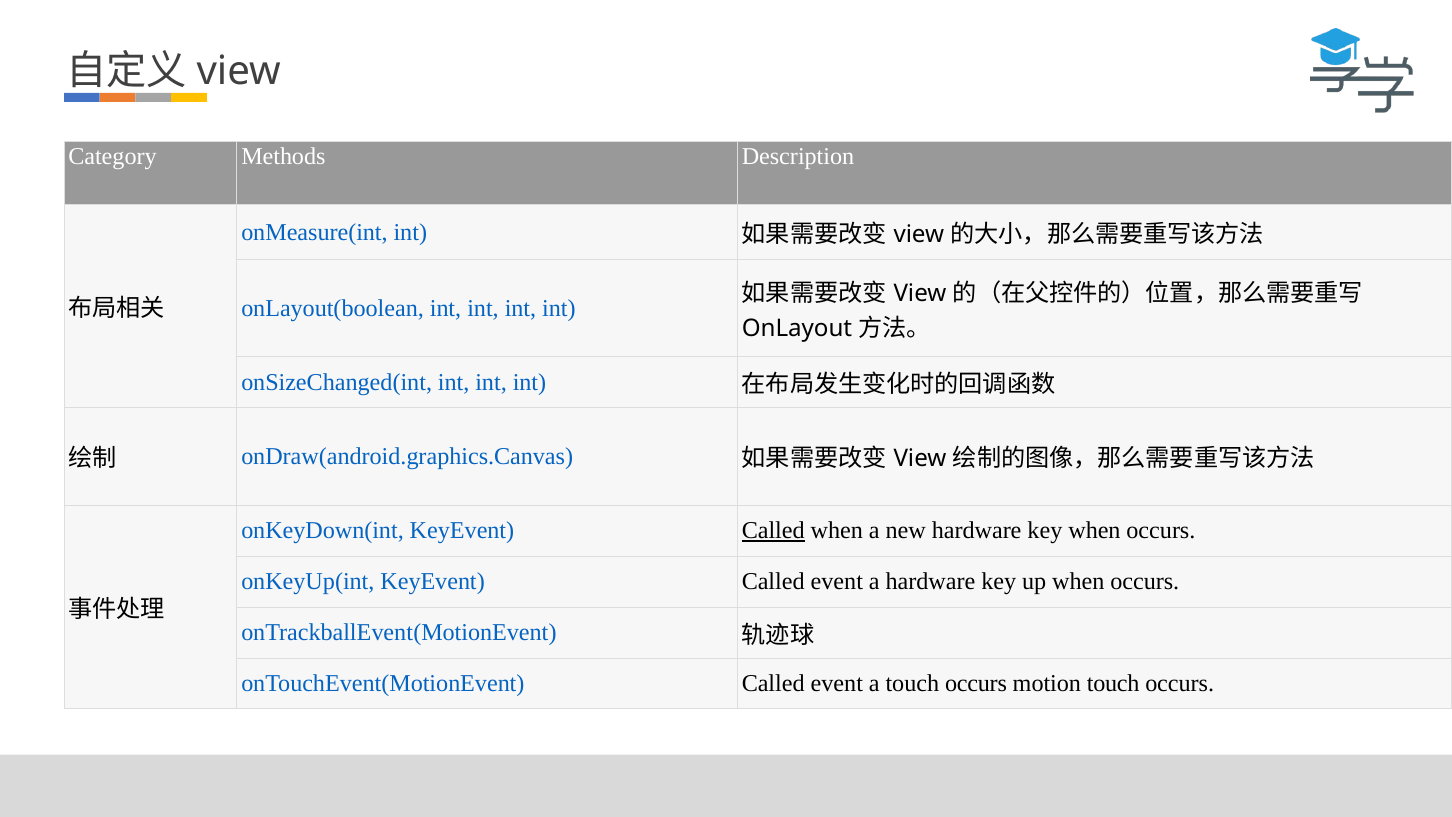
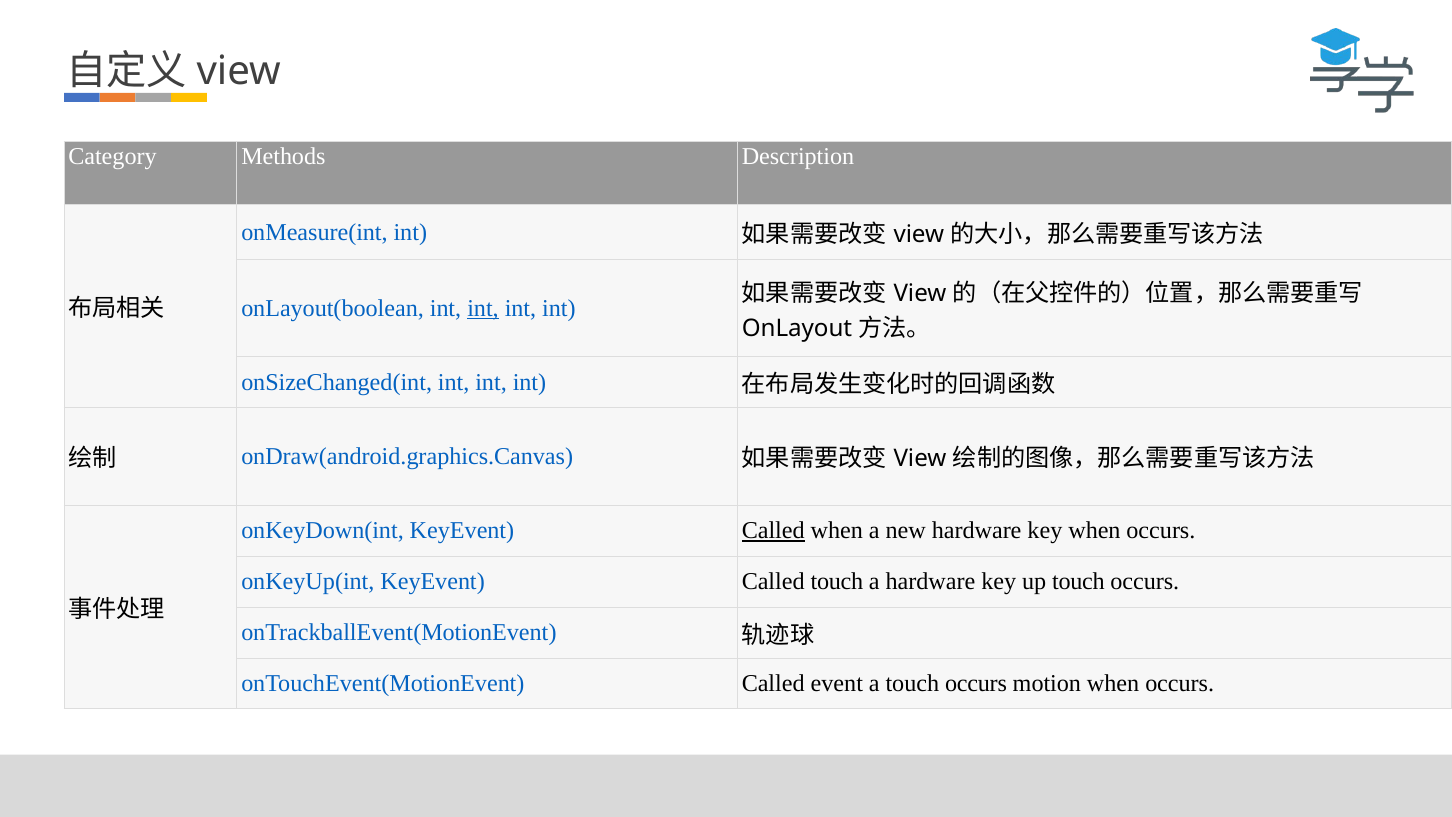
int underline: none -> present (483, 308)
KeyEvent Called event: event -> touch (837, 582)
up when: when -> touch (1078, 582)
motion touch: touch -> when (1113, 683)
